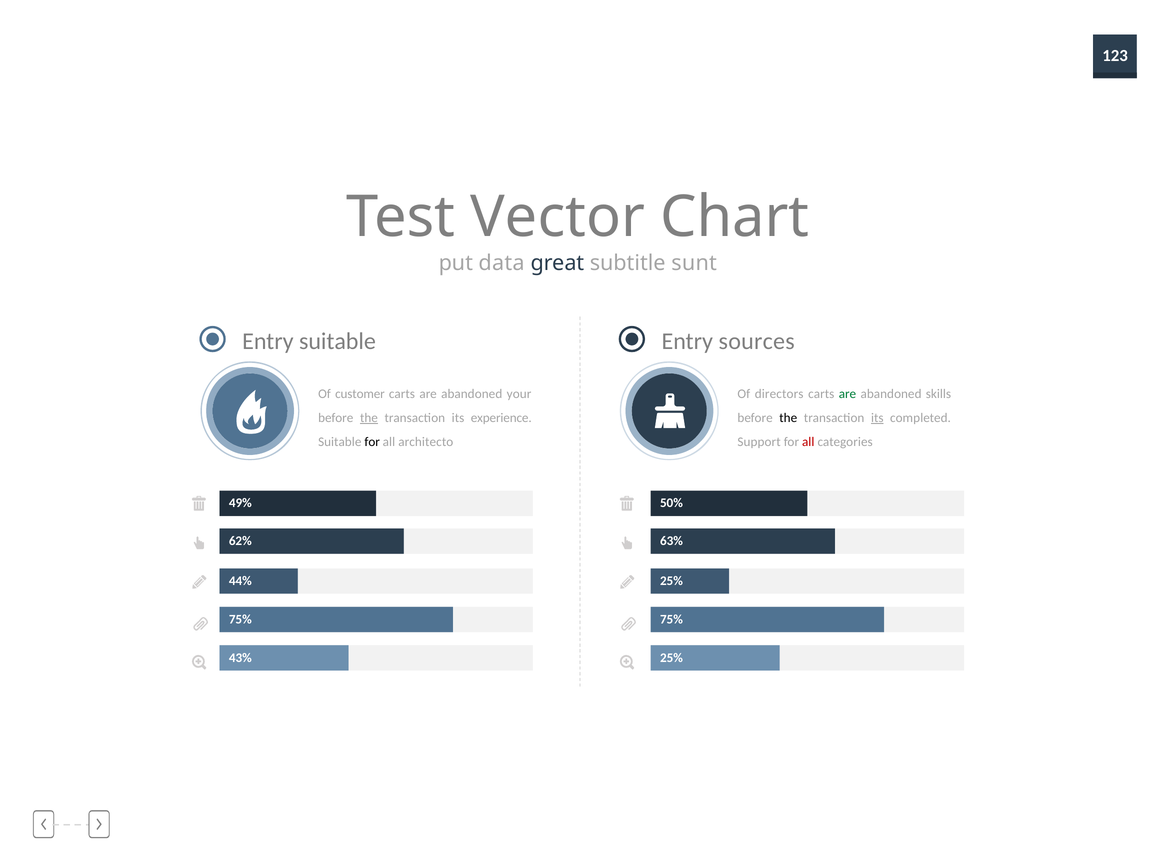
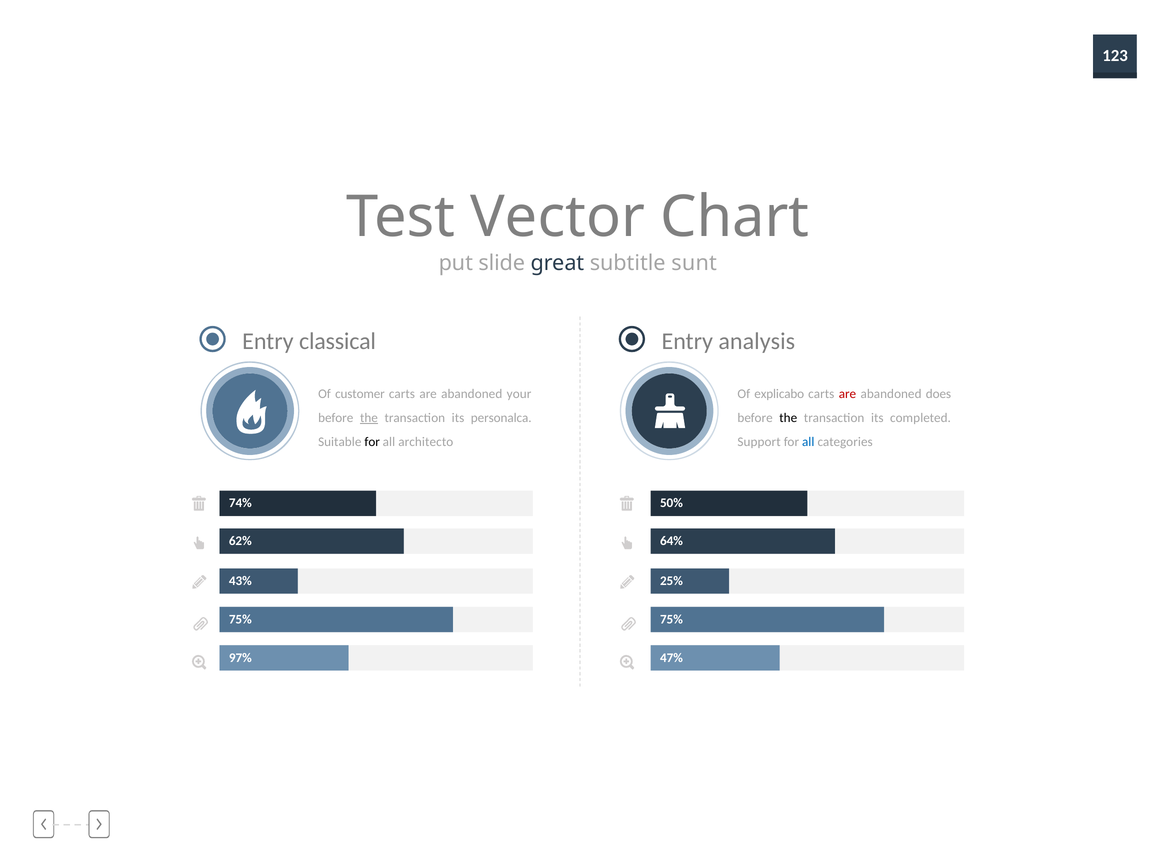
data: data -> slide (502, 263)
Entry suitable: suitable -> classical (338, 341)
sources: sources -> analysis (757, 341)
directors: directors -> explicabo (779, 394)
are colour: green -> red (847, 394)
skills: skills -> does (938, 394)
experience: experience -> personalca (501, 418)
its underline: present -> none (877, 418)
all colour: red -> blue (808, 442)
49%: 49% -> 74% (240, 503)
63%: 63% -> 64% (671, 541)
44%: 44% -> 43% (240, 581)
43%: 43% -> 97% (240, 658)
25%: 25% -> 47% (671, 658)
